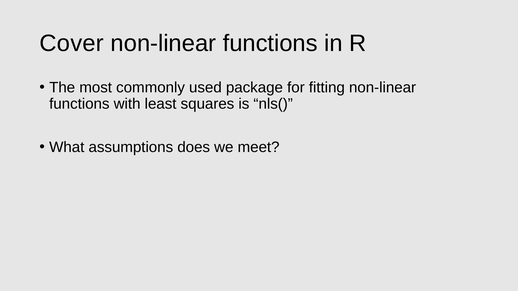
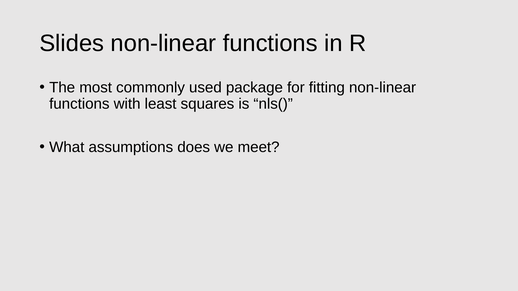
Cover: Cover -> Slides (72, 44)
